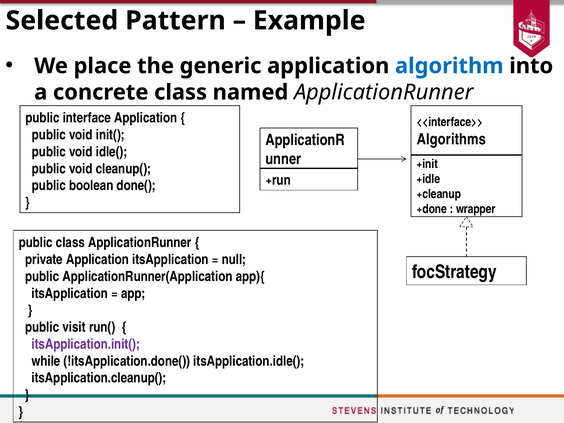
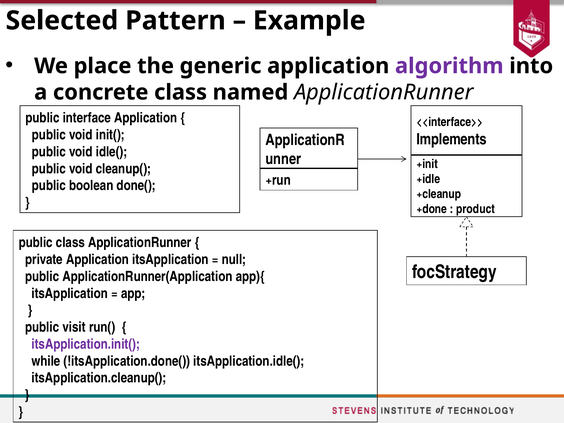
algorithm colour: blue -> purple (449, 66)
Algorithms: Algorithms -> Implements (452, 139)
wrapper: wrapper -> product (476, 209)
